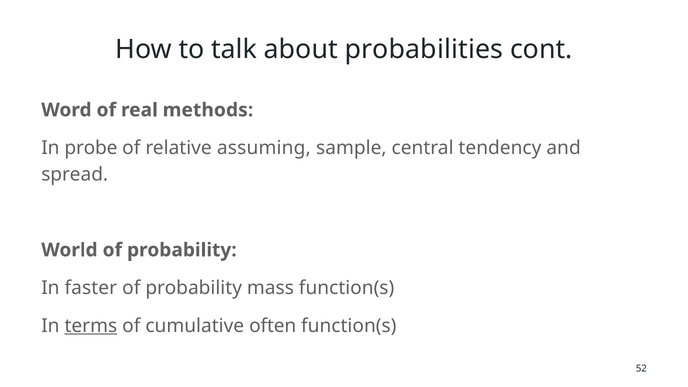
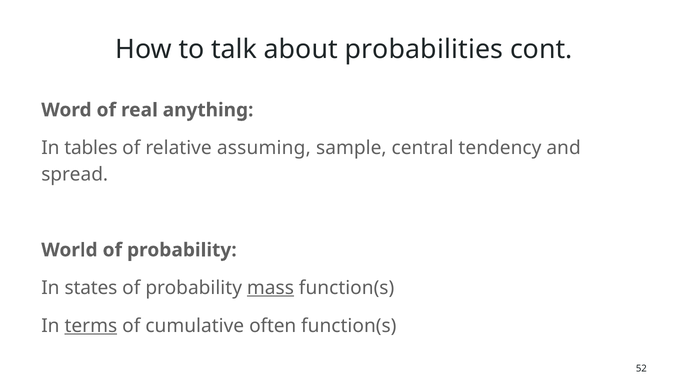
methods: methods -> anything (208, 110)
probe: probe -> tables (91, 148)
faster: faster -> states (91, 288)
mass underline: none -> present (270, 288)
